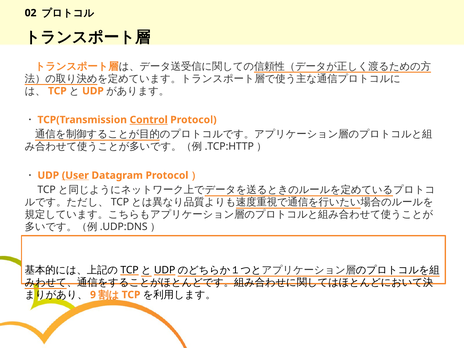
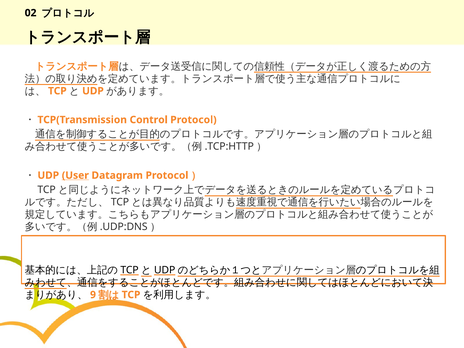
Control underline: present -> none (149, 120)
